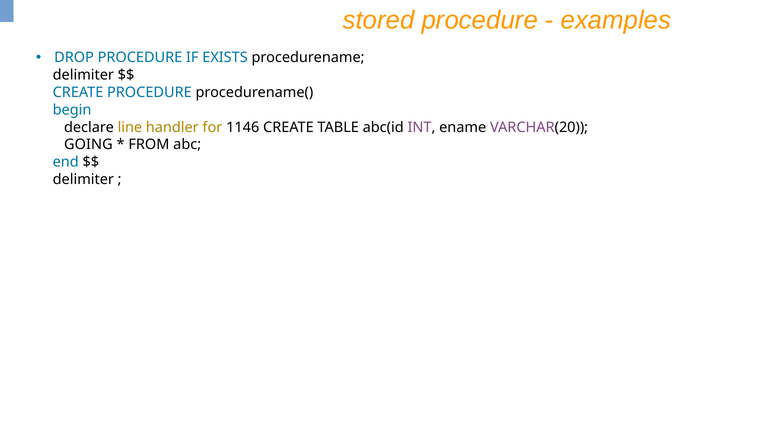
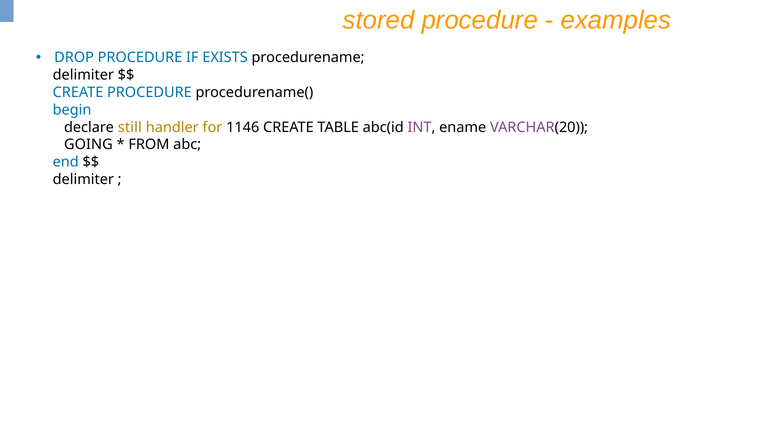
line: line -> still (130, 127)
